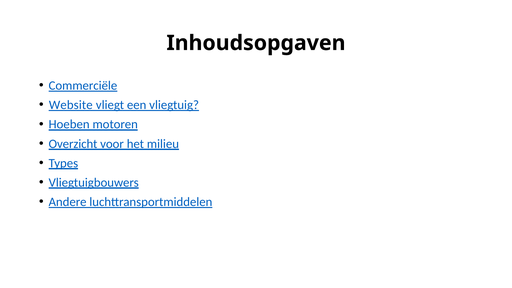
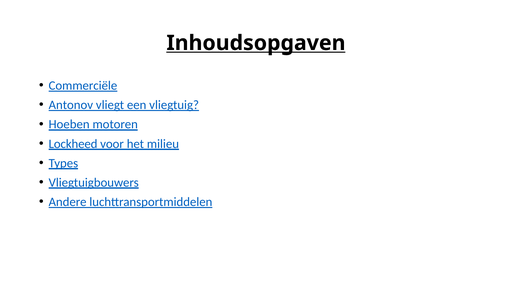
Inhoudsopgaven underline: none -> present (256, 43)
Website: Website -> Antonov (71, 105)
Overzicht: Overzicht -> Lockheed (73, 144)
